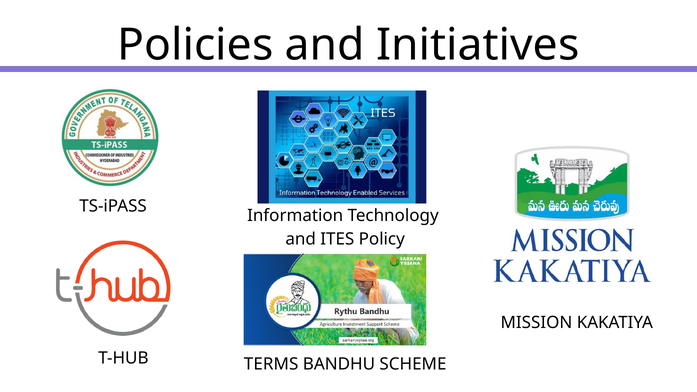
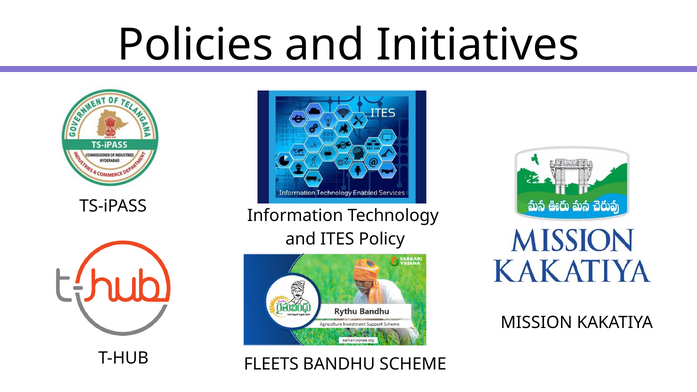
TERMS: TERMS -> FLEETS (271, 364)
